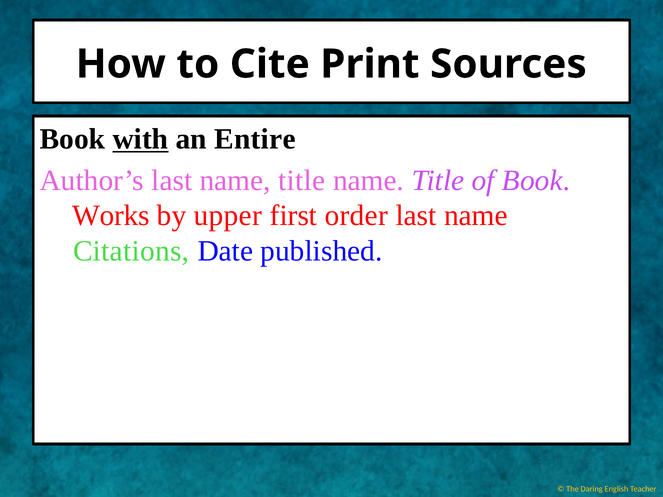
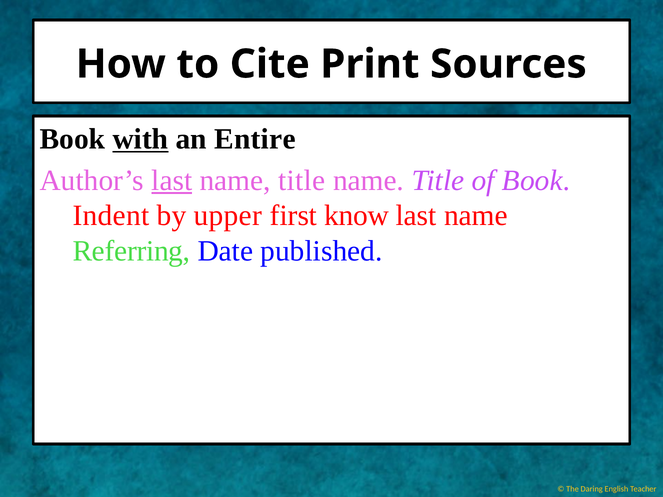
last underline: none -> present (172, 180)
Works: Works -> Indent (111, 216)
order: order -> know (357, 216)
Citations: Citations -> Referring (131, 251)
